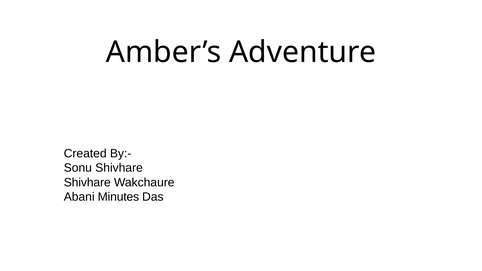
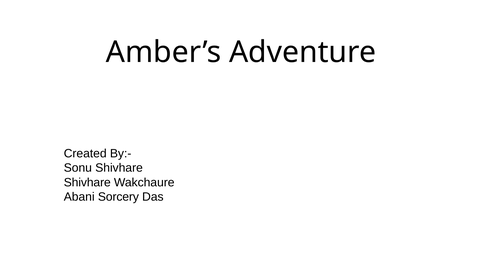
Minutes: Minutes -> Sorcery (118, 197)
